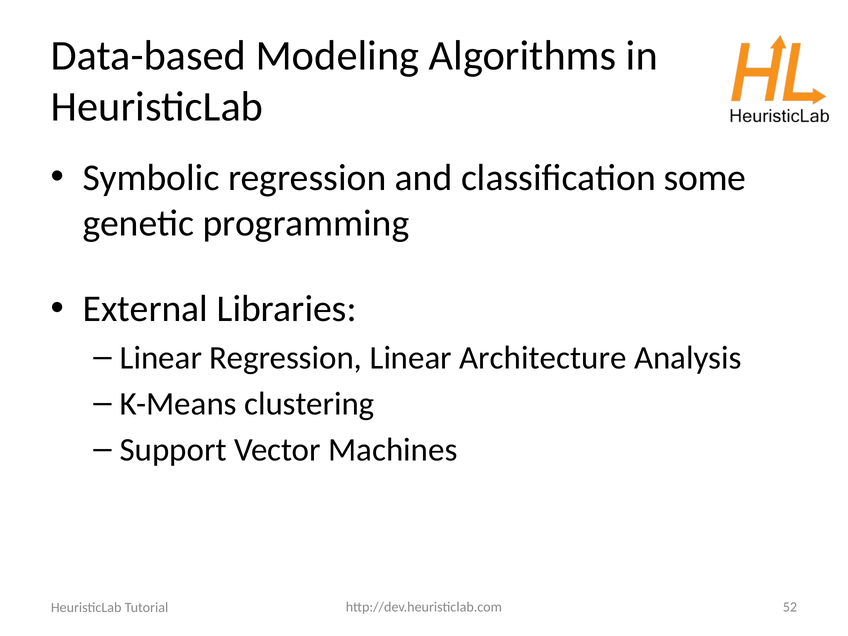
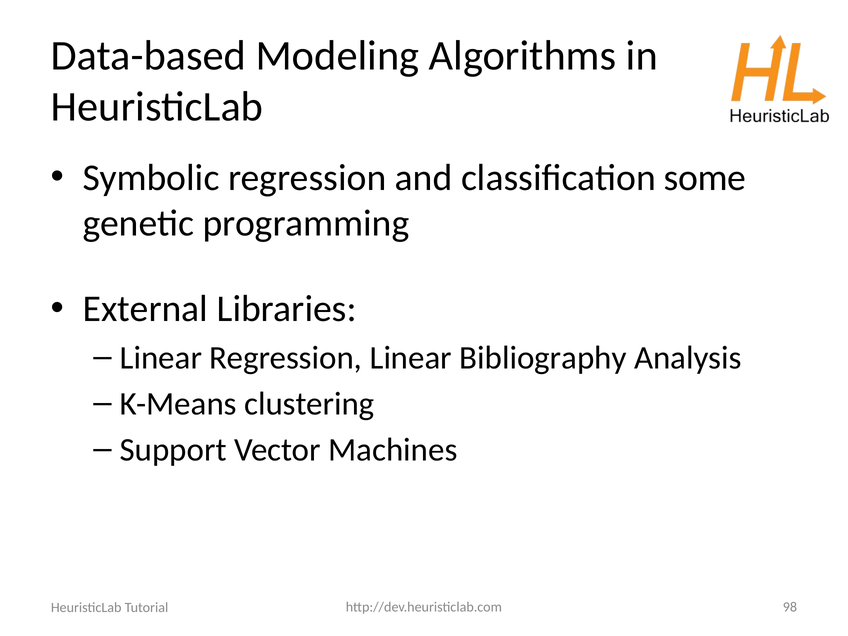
Architecture: Architecture -> Bibliography (543, 358)
52: 52 -> 98 (790, 607)
